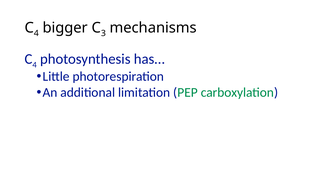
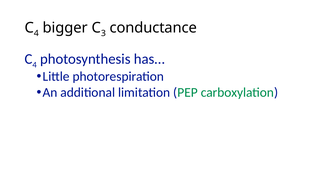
mechanisms: mechanisms -> conductance (153, 28)
